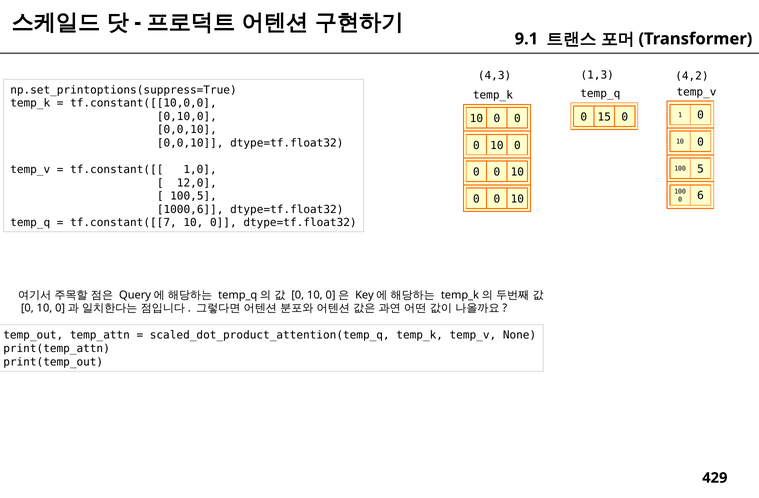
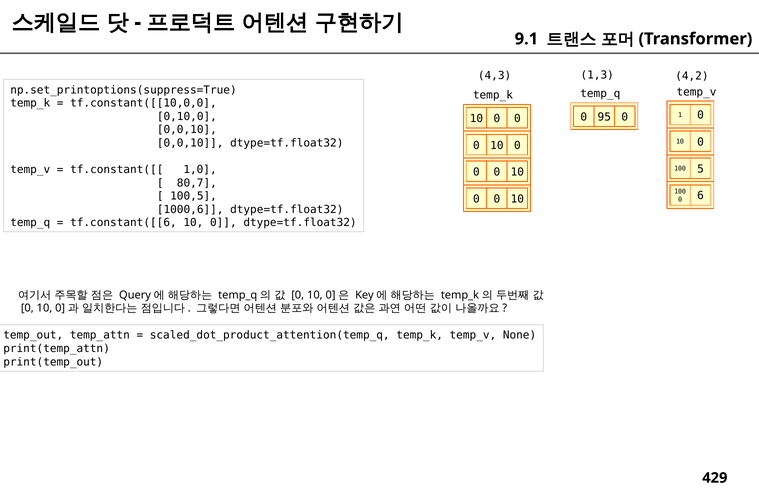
15: 15 -> 95 (604, 117)
12,0: 12,0 -> 80,7 (197, 183)
tf.constant([[7: tf.constant([[7 -> tf.constant([[6 (123, 223)
